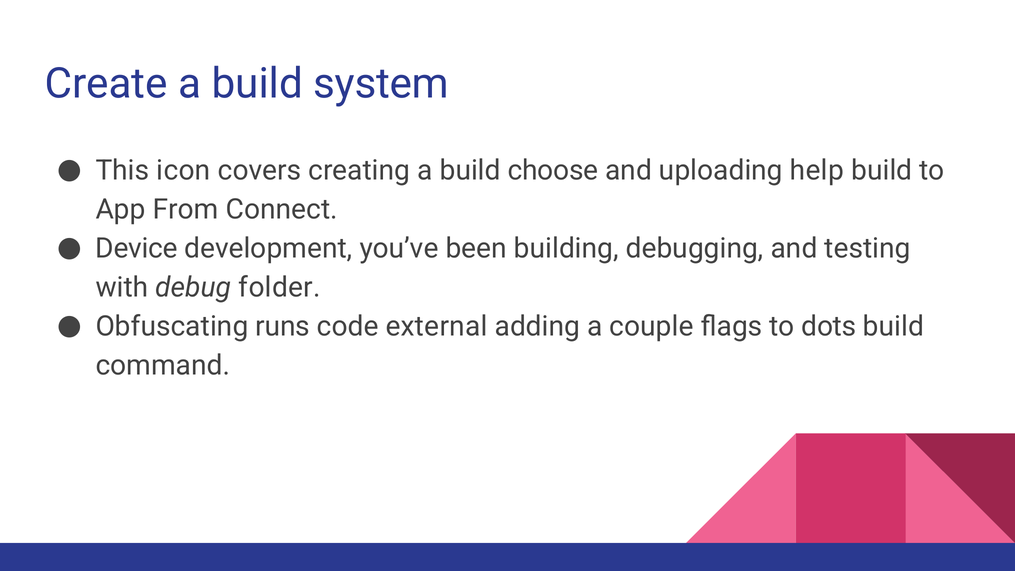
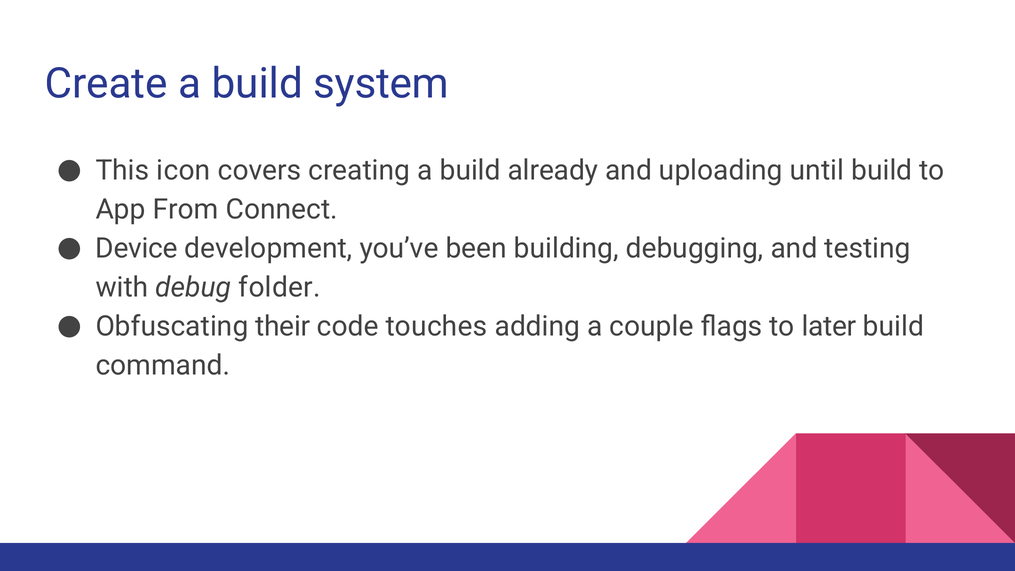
choose: choose -> already (553, 171)
help: help -> until (817, 171)
runs: runs -> their (283, 326)
external: external -> touches (436, 326)
dots: dots -> later (829, 326)
